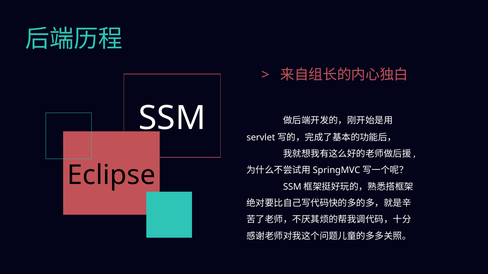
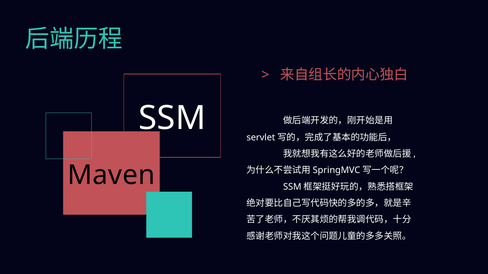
Eclipse: Eclipse -> Maven (111, 175)
